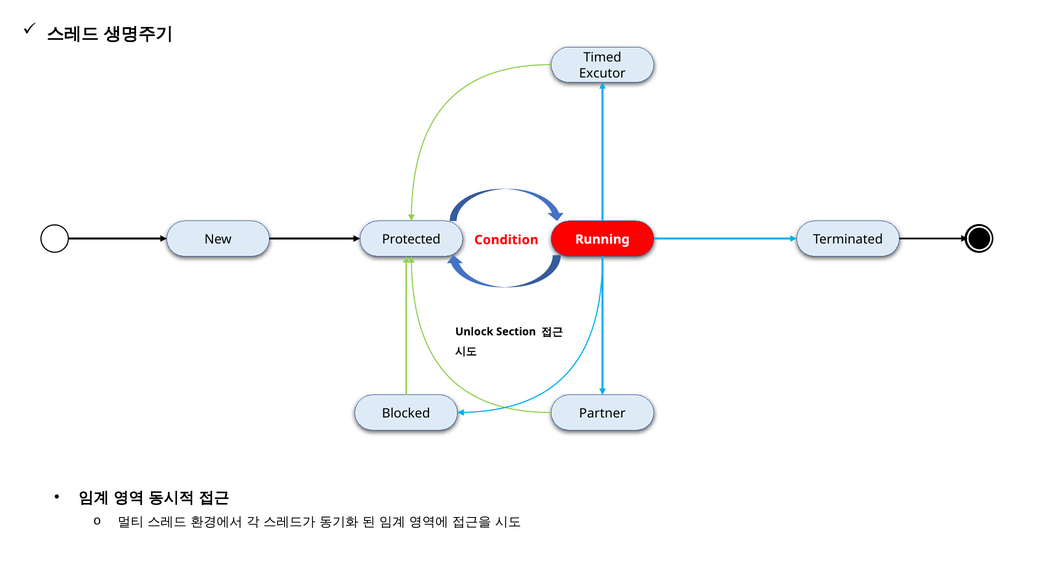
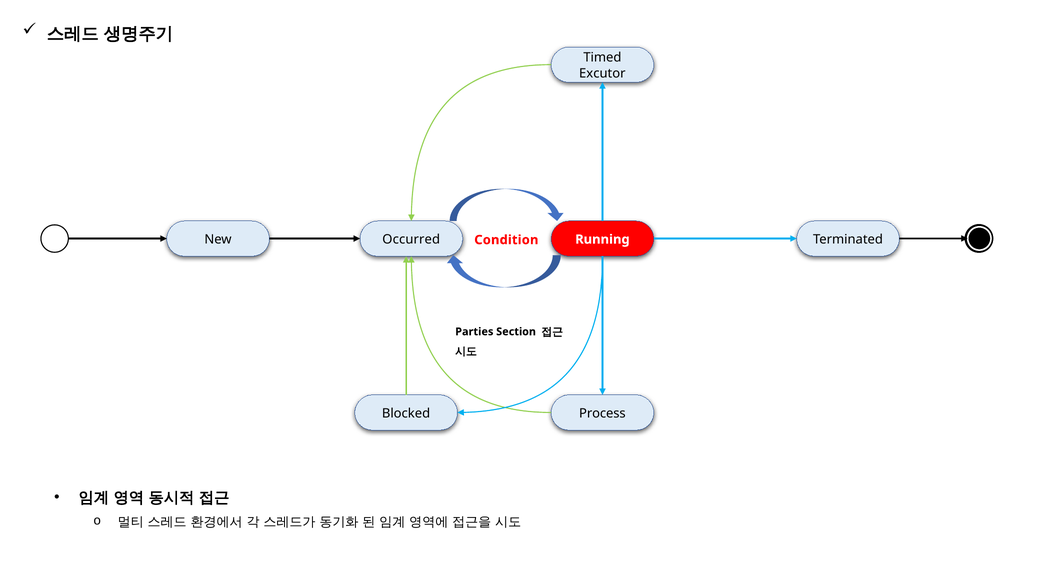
Protected: Protected -> Occurred (411, 240)
Unlock: Unlock -> Parties (474, 332)
Partner: Partner -> Process (602, 414)
